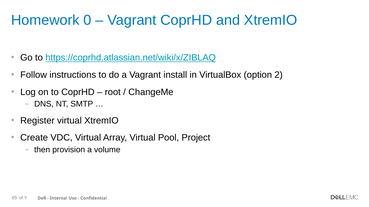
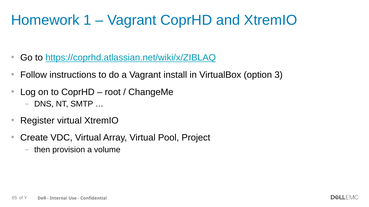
0: 0 -> 1 (87, 20)
2: 2 -> 3 (279, 75)
